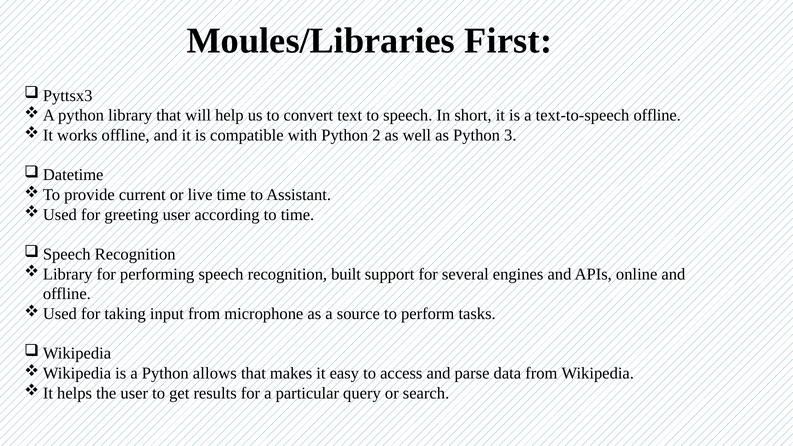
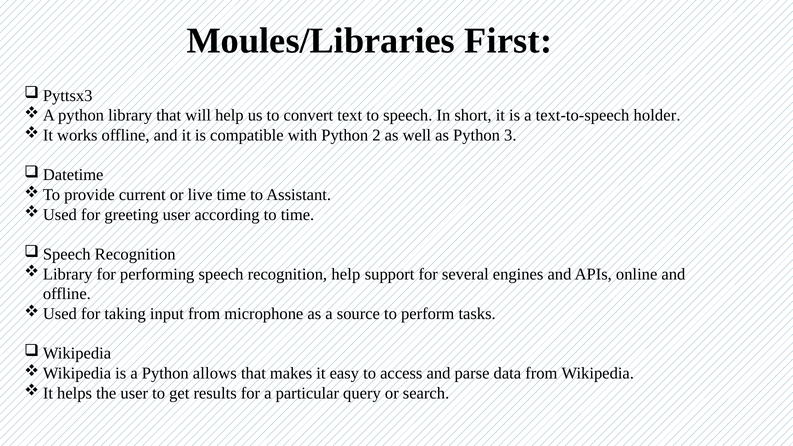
text-to-speech offline: offline -> holder (657, 116)
recognition built: built -> help (346, 274)
